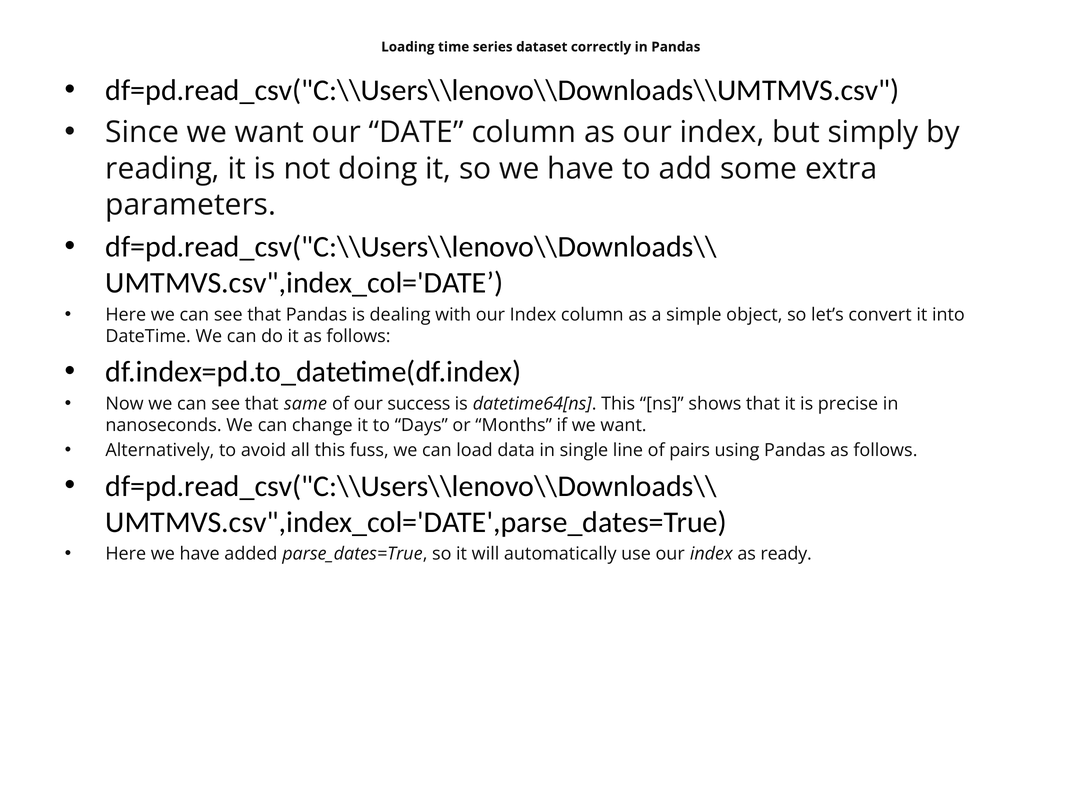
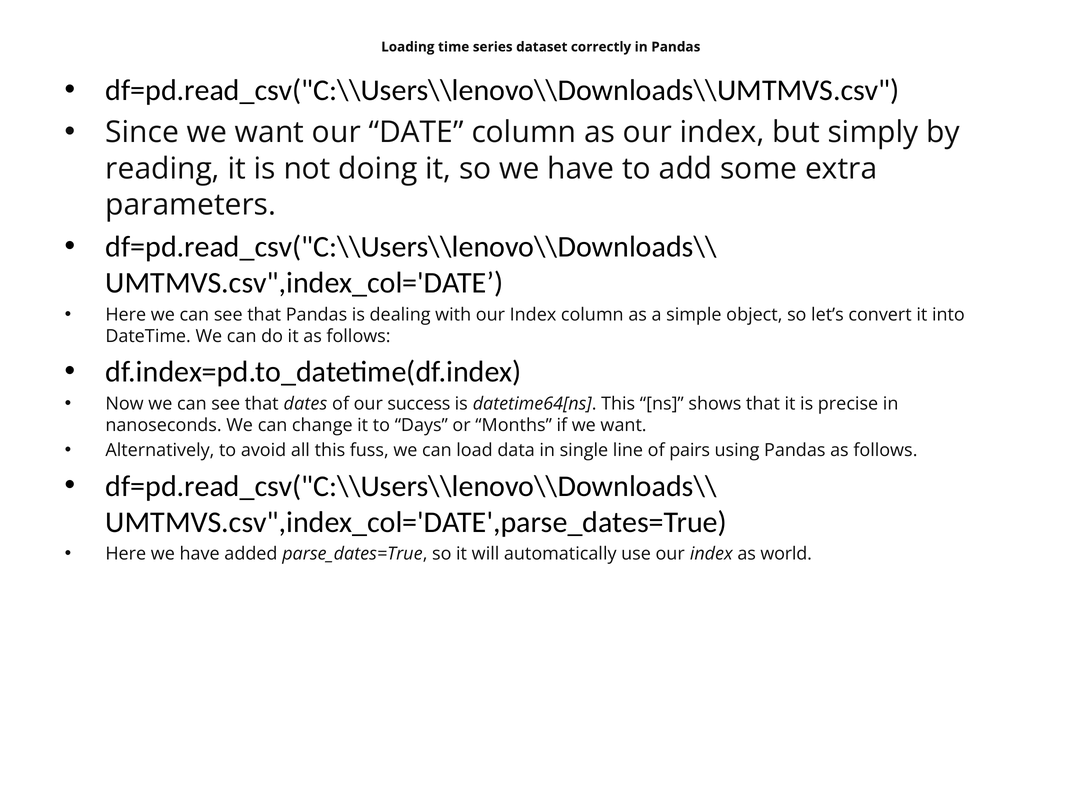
same: same -> dates (305, 403)
ready: ready -> world (786, 554)
